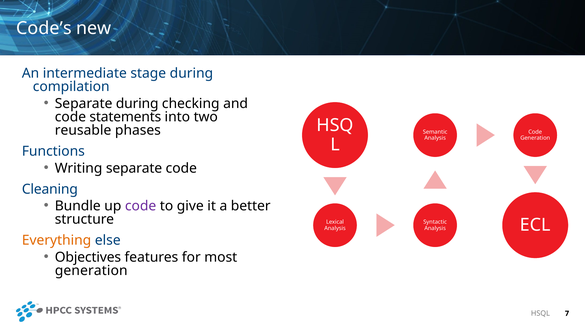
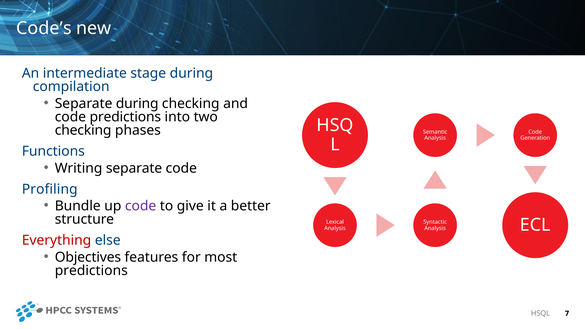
code statements: statements -> predictions (125, 117)
reusable: reusable -> checking (83, 130)
Cleaning: Cleaning -> Profiling (50, 189)
Everything colour: orange -> red (57, 240)
generation: generation -> predictions (91, 271)
